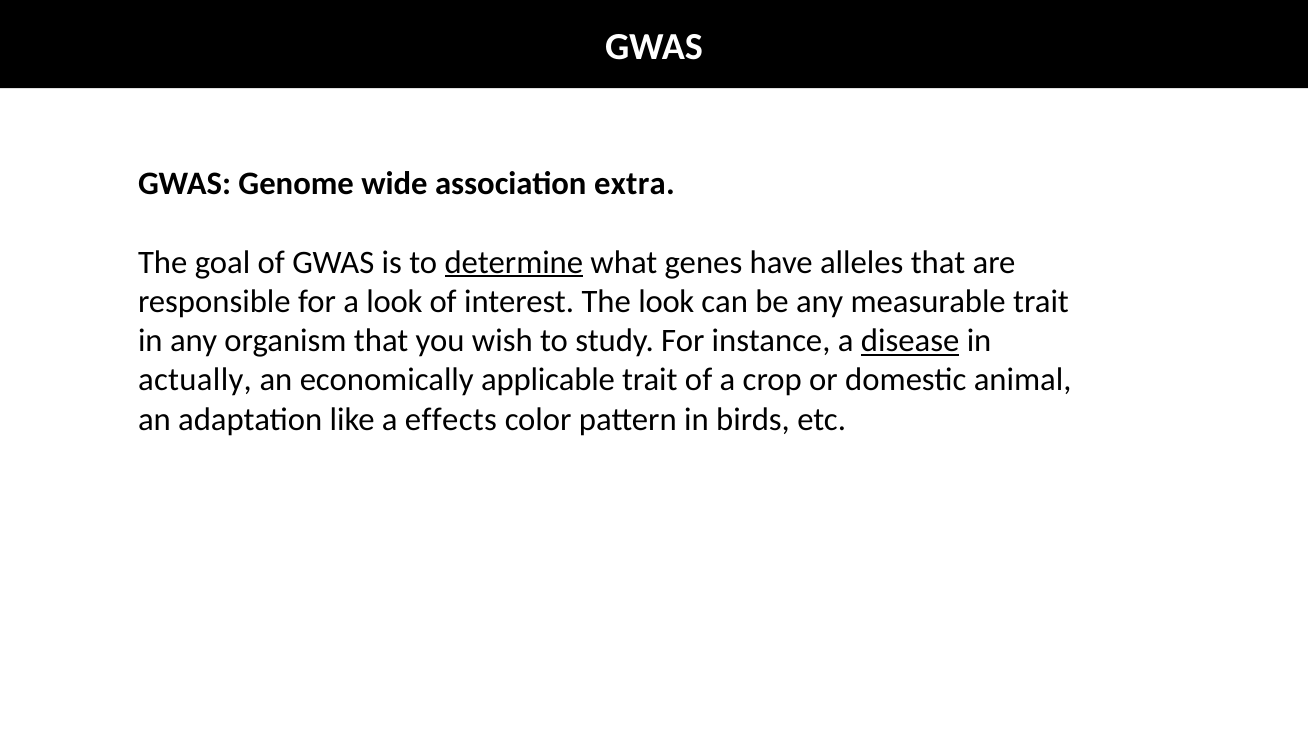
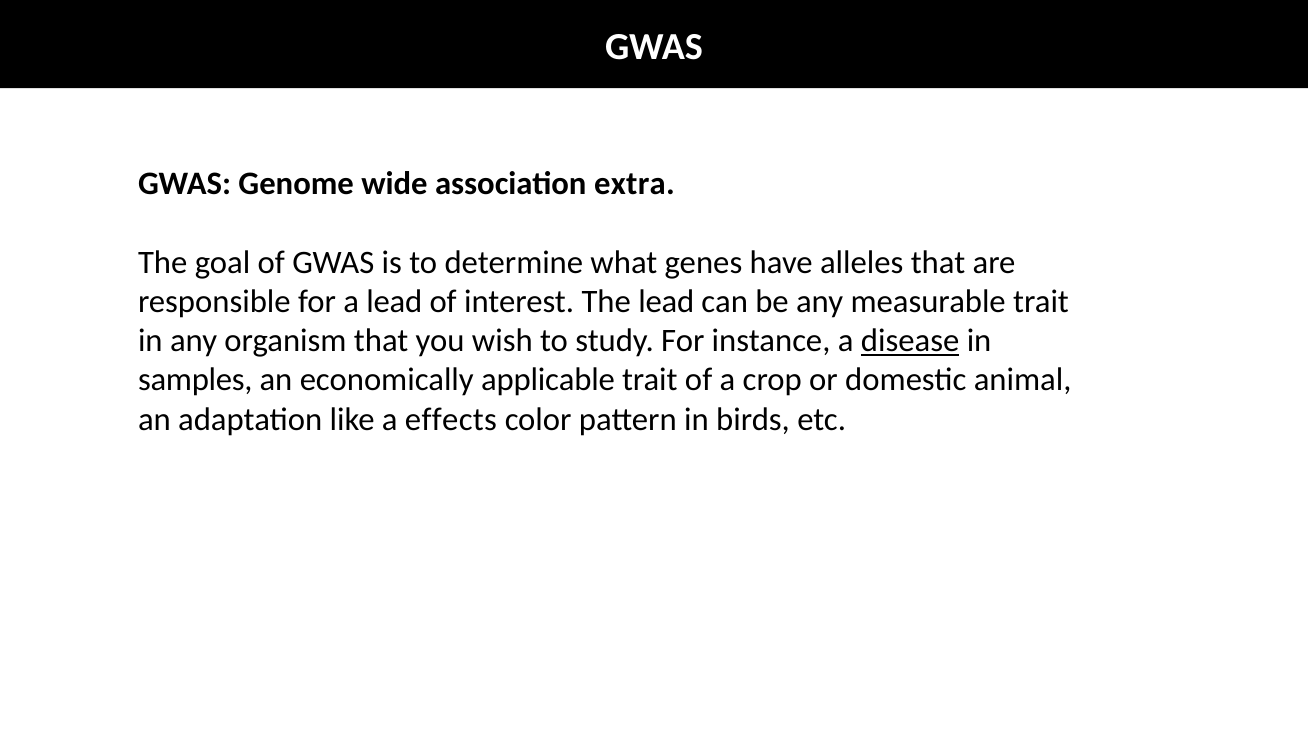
determine underline: present -> none (514, 262)
a look: look -> lead (394, 301)
The look: look -> lead (666, 301)
actually: actually -> samples (195, 380)
